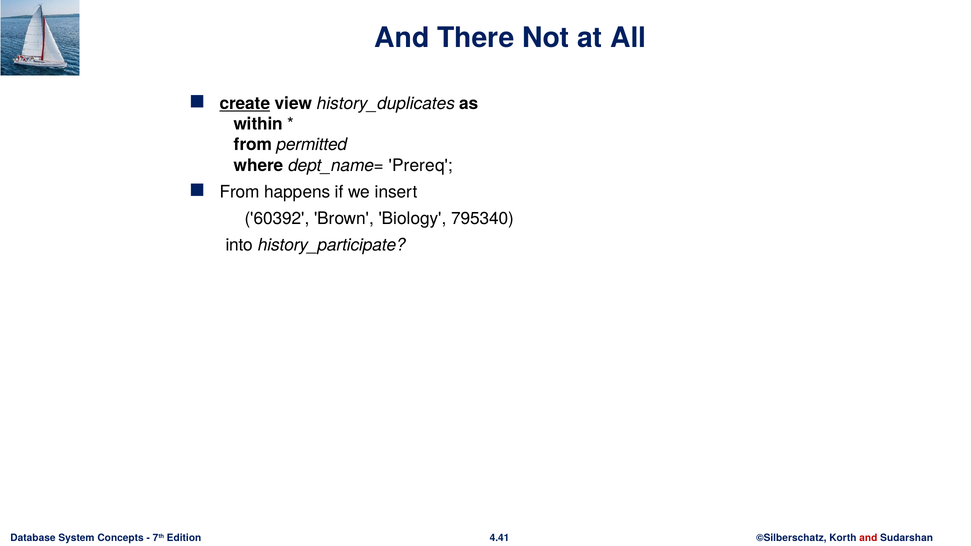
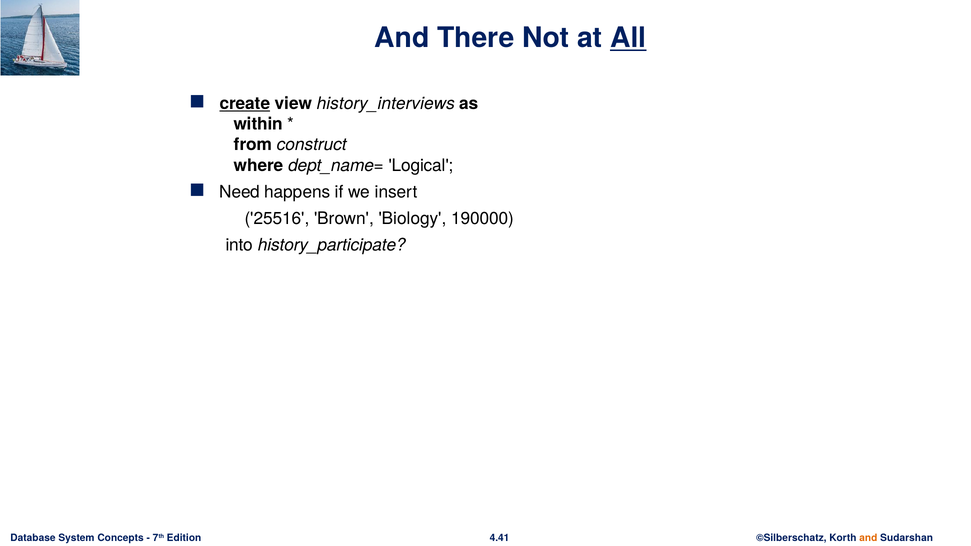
All underline: none -> present (628, 38)
history_duplicates: history_duplicates -> history_interviews (386, 103)
permitted: permitted -> construct (312, 145)
Prereq: Prereq -> Logical (421, 165)
From: From -> Need (240, 192)
60392: 60392 -> 25516 (277, 219)
795340: 795340 -> 190000 (483, 219)
and colour: red -> orange (868, 538)
